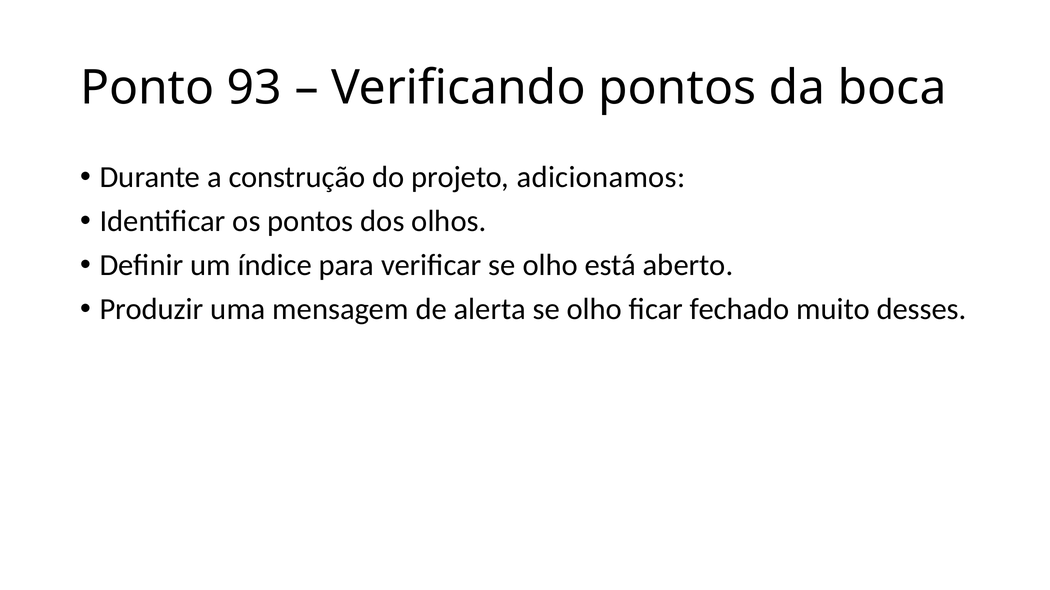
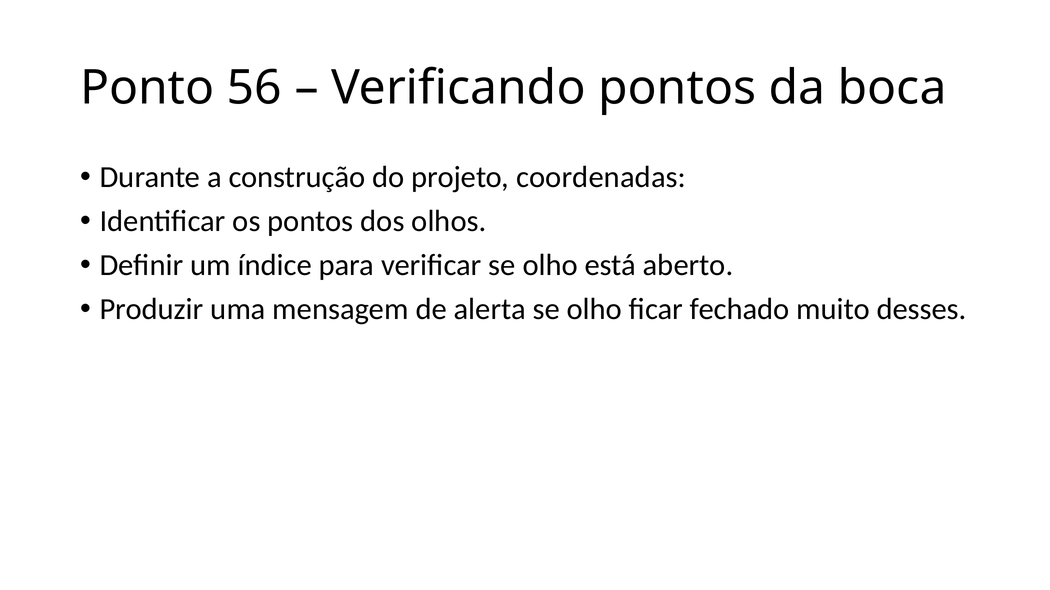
93: 93 -> 56 (254, 88)
adicionamos: adicionamos -> coordenadas (601, 178)
